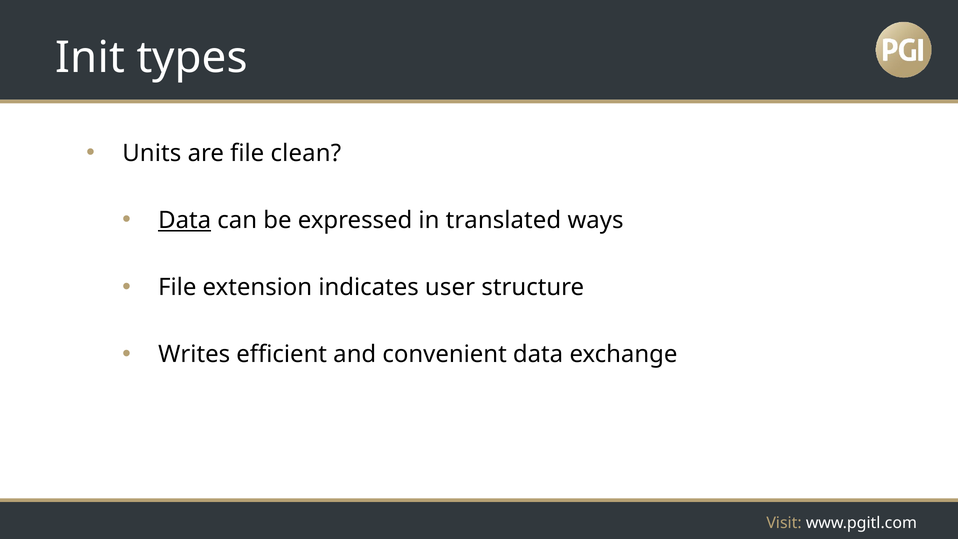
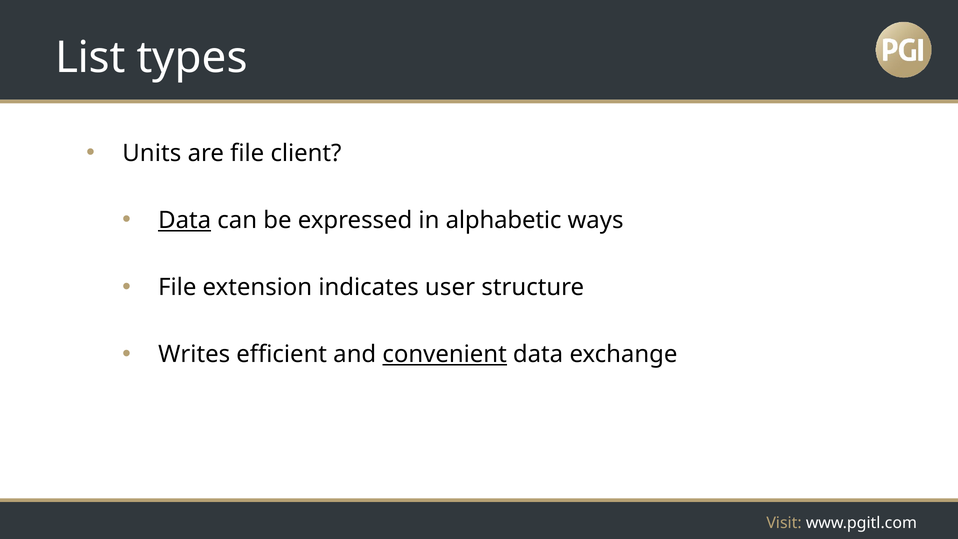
Init: Init -> List (90, 58)
clean: clean -> client (306, 153)
translated: translated -> alphabetic (504, 220)
convenient underline: none -> present (445, 354)
